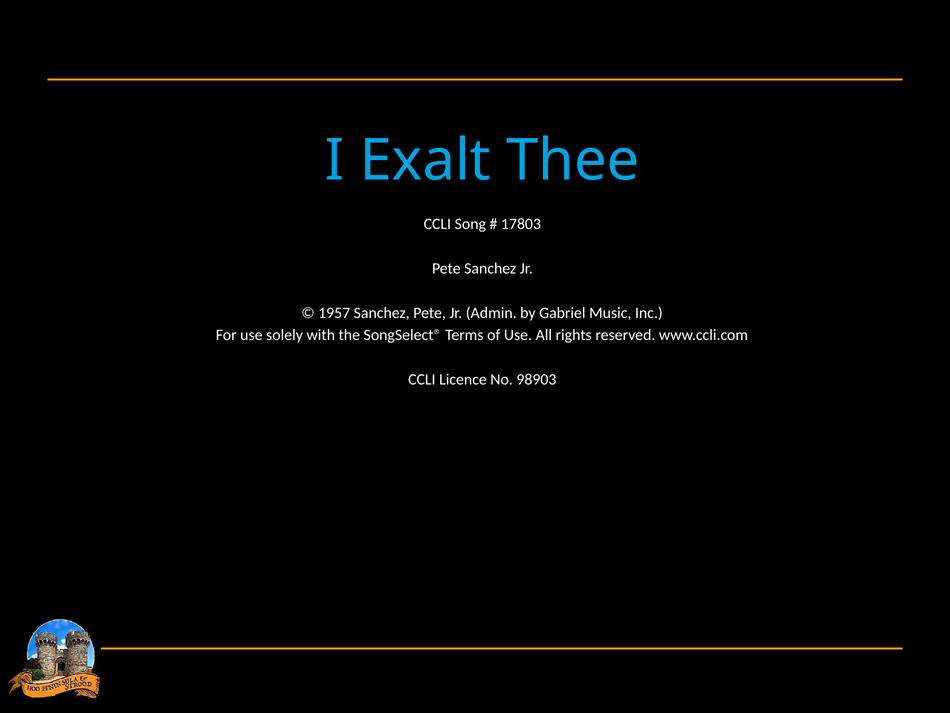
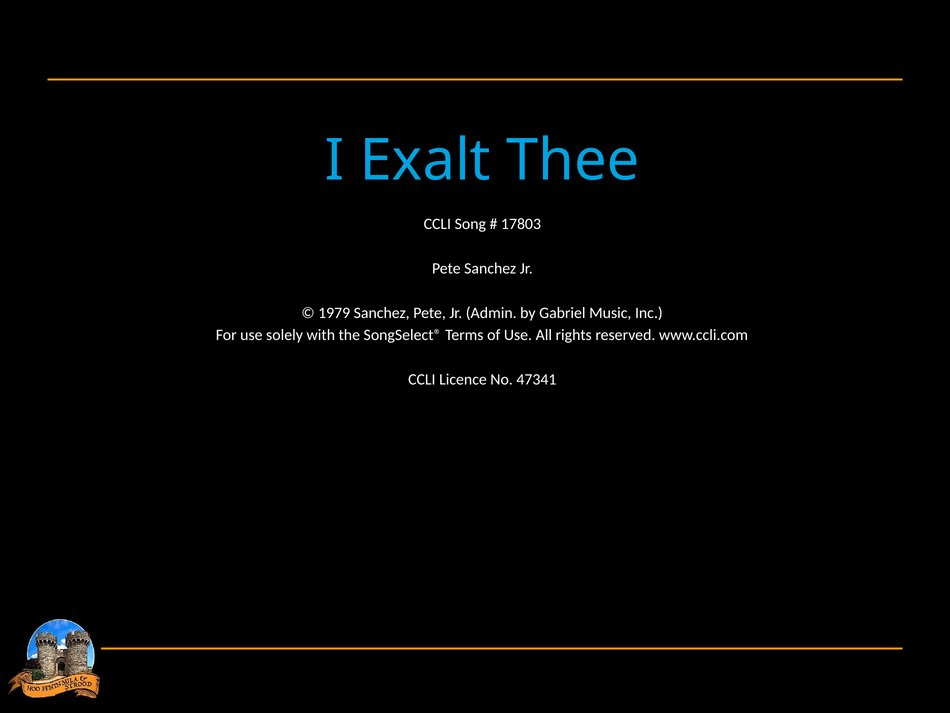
1957: 1957 -> 1979 (334, 313)
98903: 98903 -> 47341 (536, 379)
